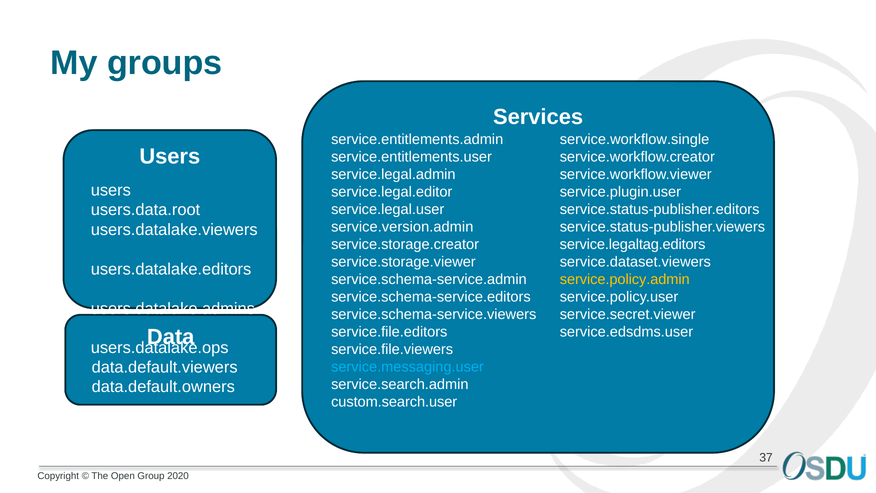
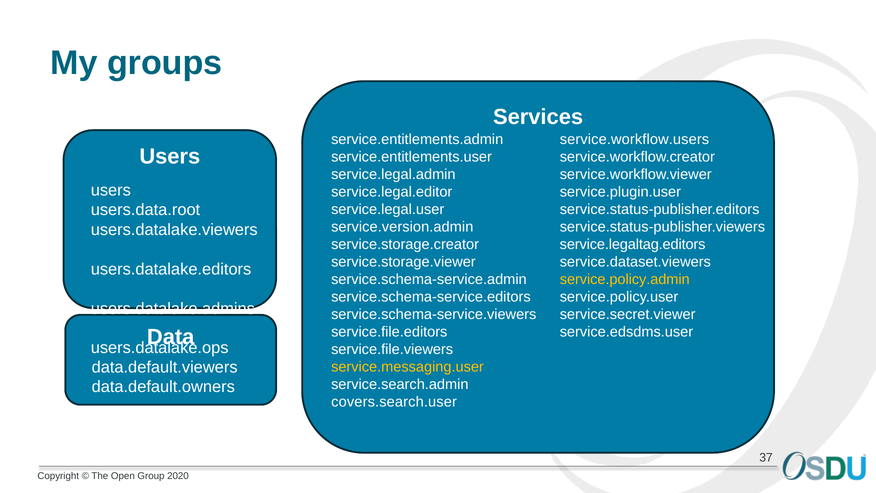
service.workflow.single: service.workflow.single -> service.workflow.users (634, 139)
service.messaging.user colour: light blue -> yellow (407, 367)
custom.search.user: custom.search.user -> covers.search.user (394, 402)
